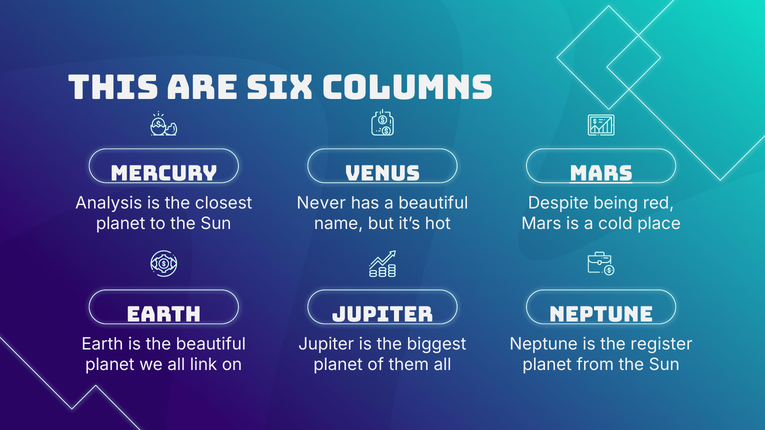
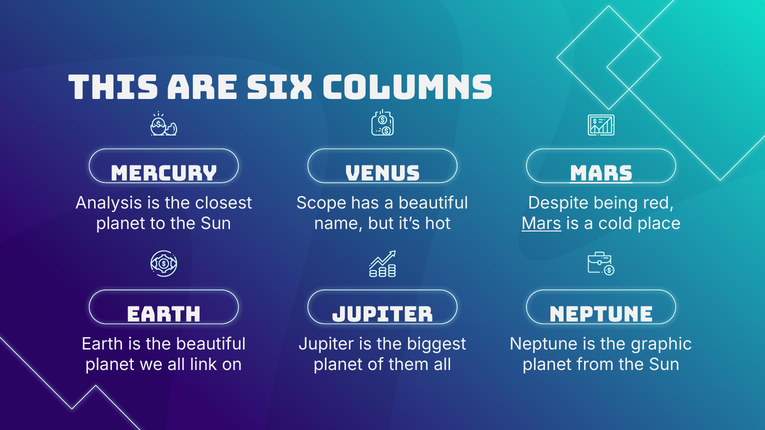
Never: Never -> Scope (321, 203)
Mars underline: none -> present (541, 224)
register: register -> graphic (661, 345)
